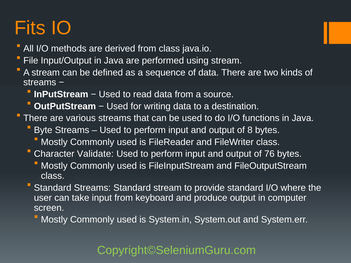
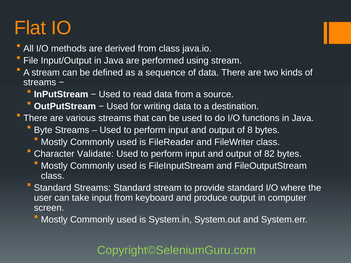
Fits: Fits -> Flat (30, 28)
76: 76 -> 82 (269, 154)
